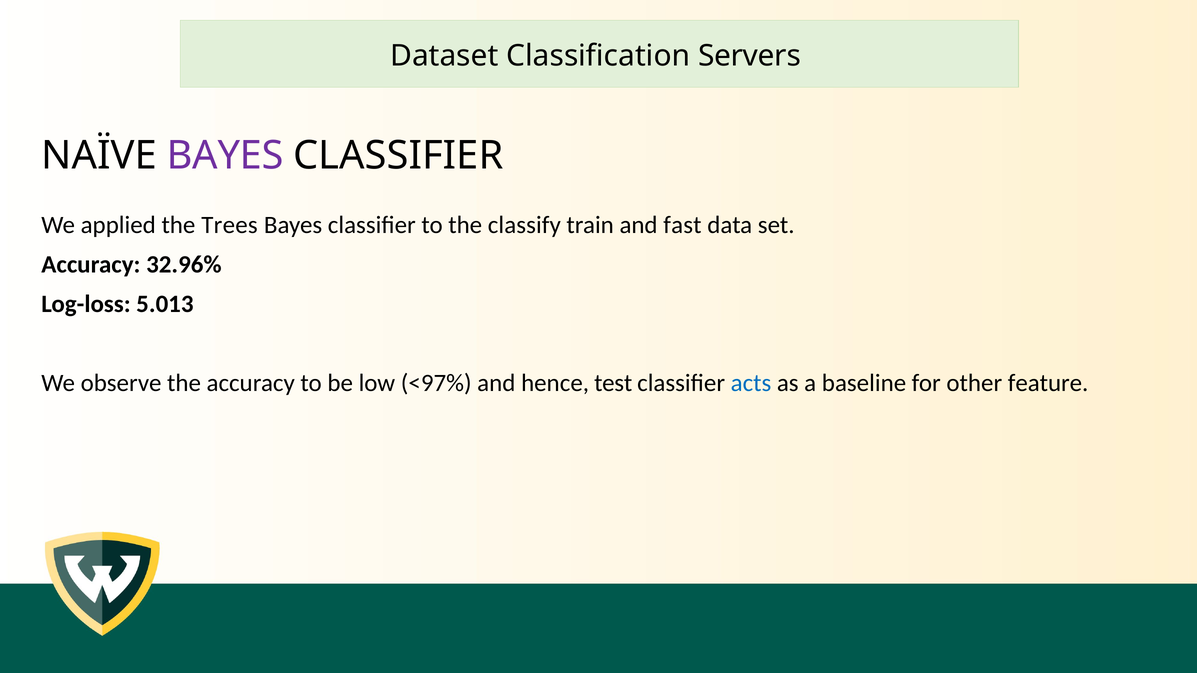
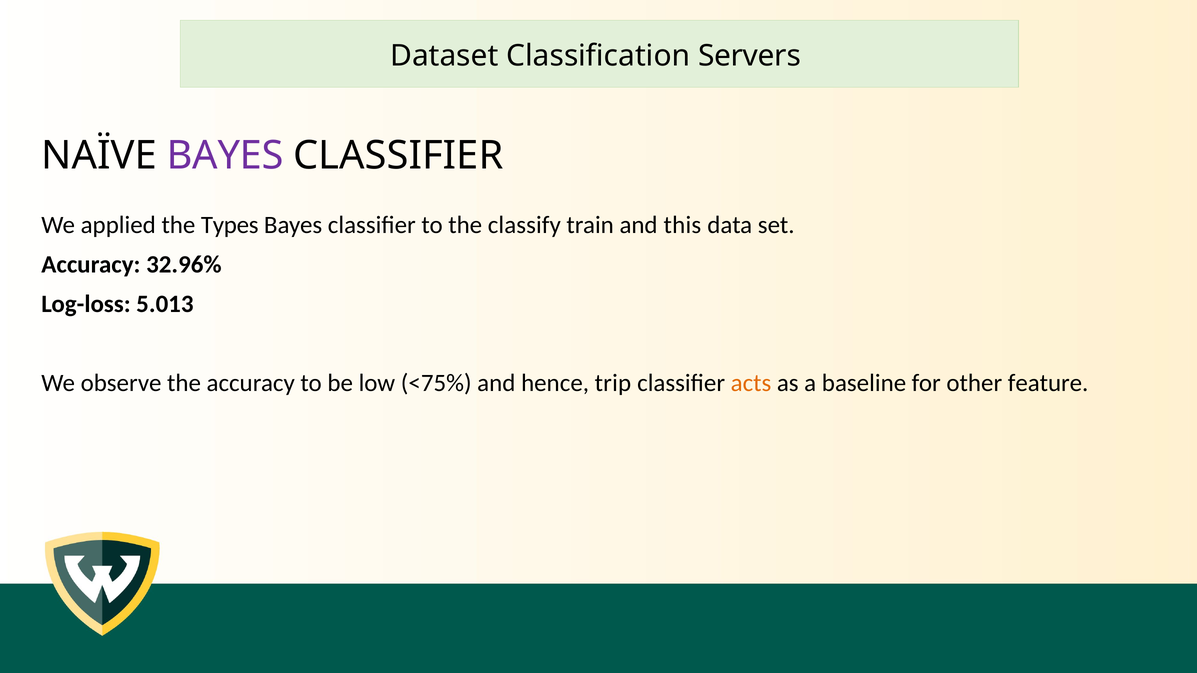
Trees: Trees -> Types (230, 225)
fast: fast -> this (682, 225)
<97%: <97% -> <75% (436, 383)
test: test -> trip (613, 383)
acts colour: blue -> orange (751, 383)
